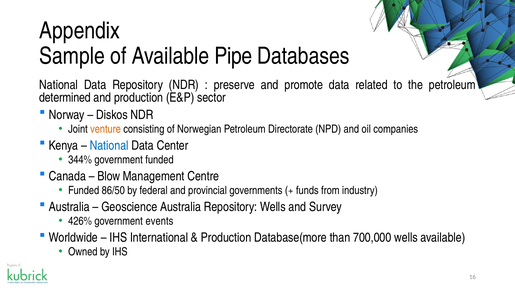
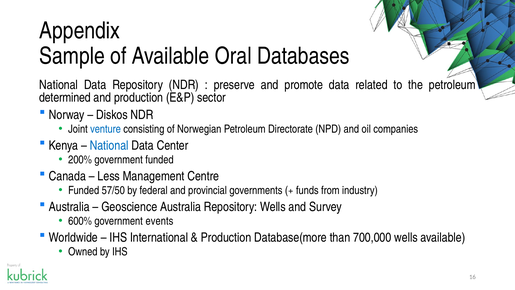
Pipe: Pipe -> Oral (233, 56)
venture colour: orange -> blue (106, 129)
344%: 344% -> 200% (80, 160)
Blow: Blow -> Less (109, 176)
86/50: 86/50 -> 57/50 (113, 190)
426%: 426% -> 600% (80, 221)
